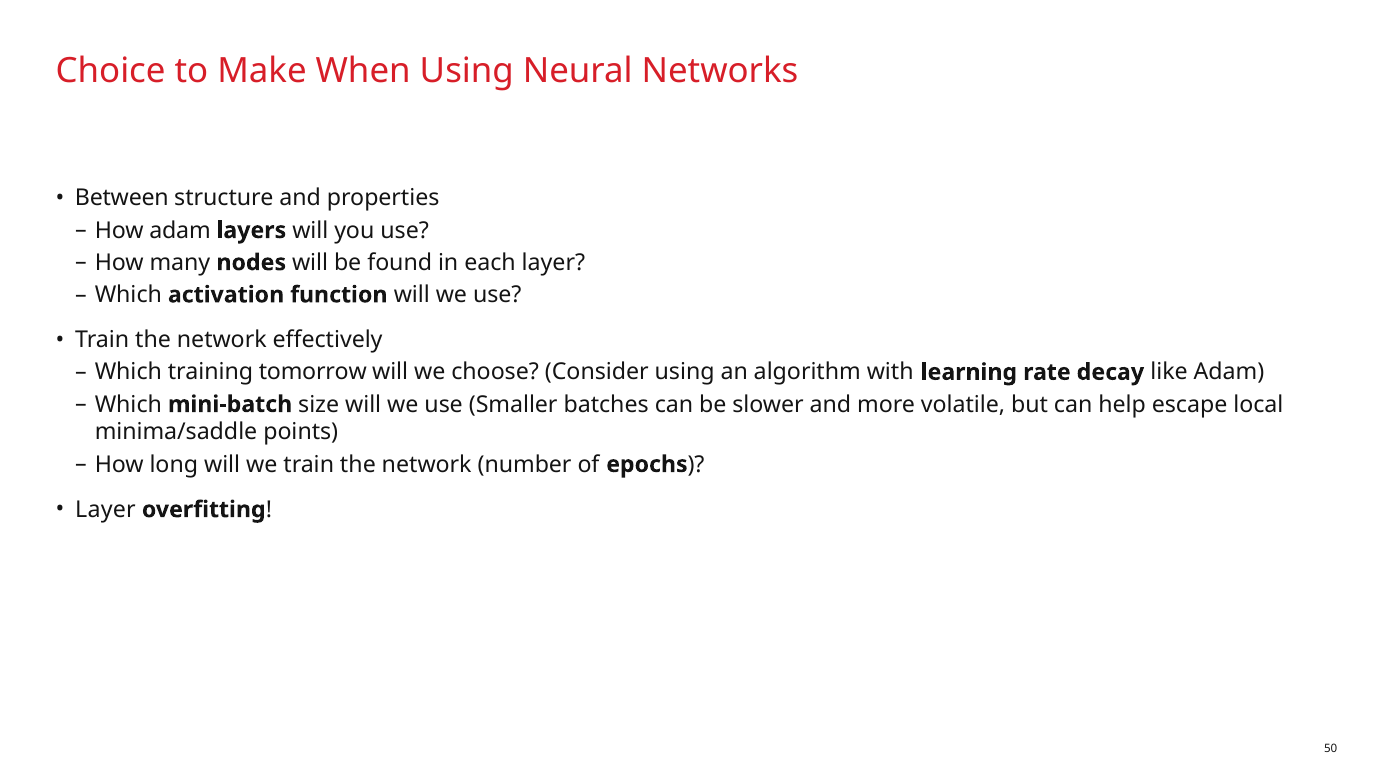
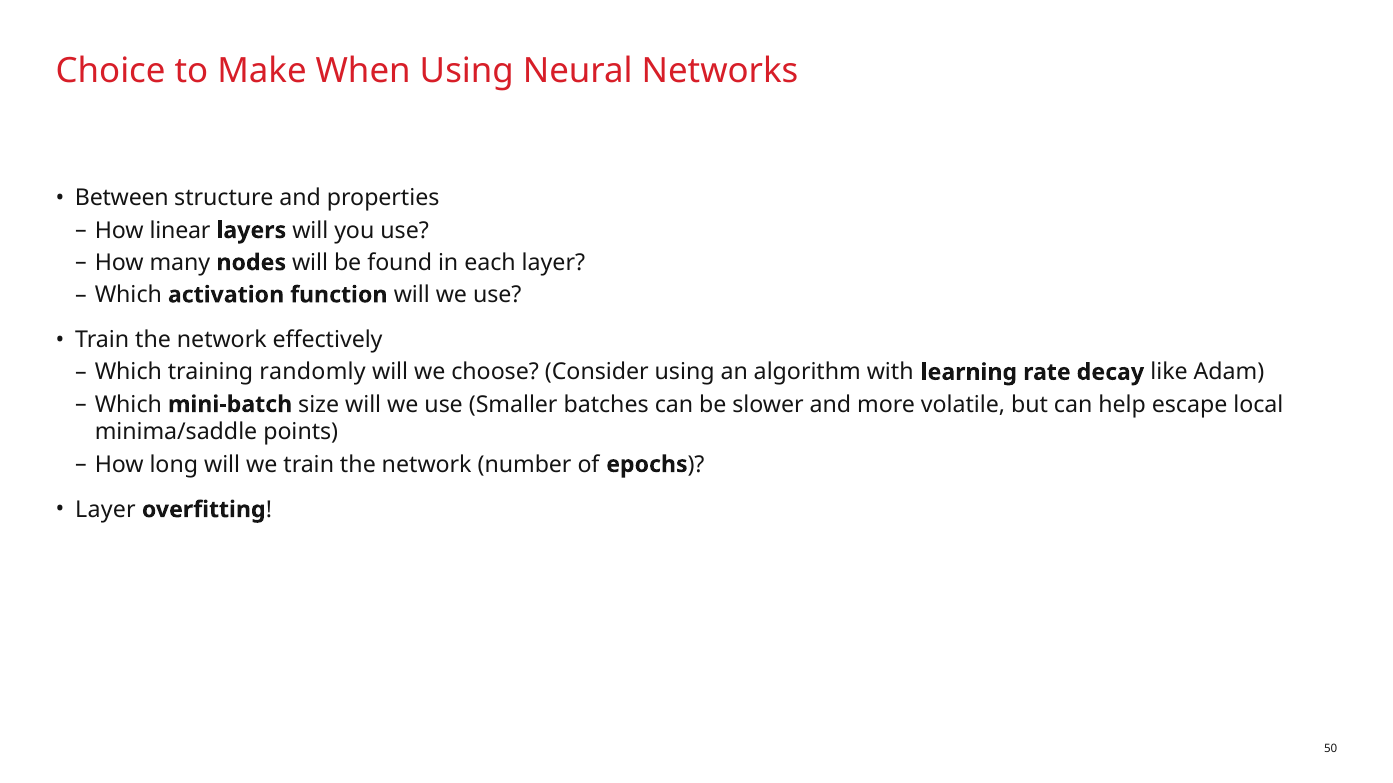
How adam: adam -> linear (180, 231)
tomorrow: tomorrow -> randomly (313, 372)
